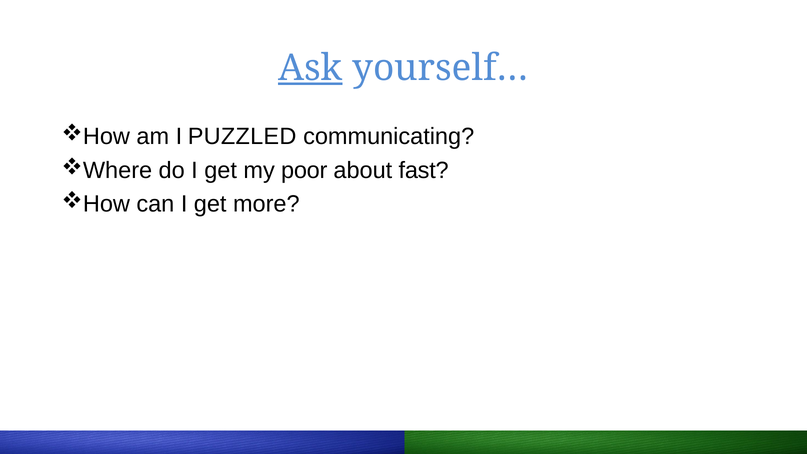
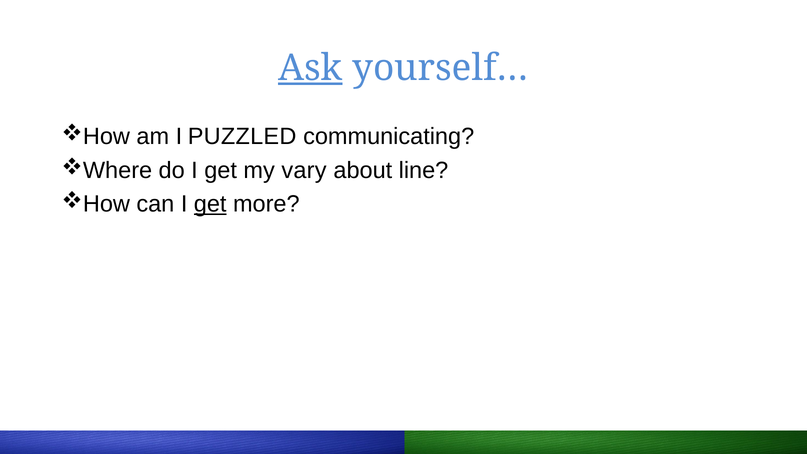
poor: poor -> vary (304, 170)
fast: fast -> line (424, 170)
get underline: none -> present (210, 204)
